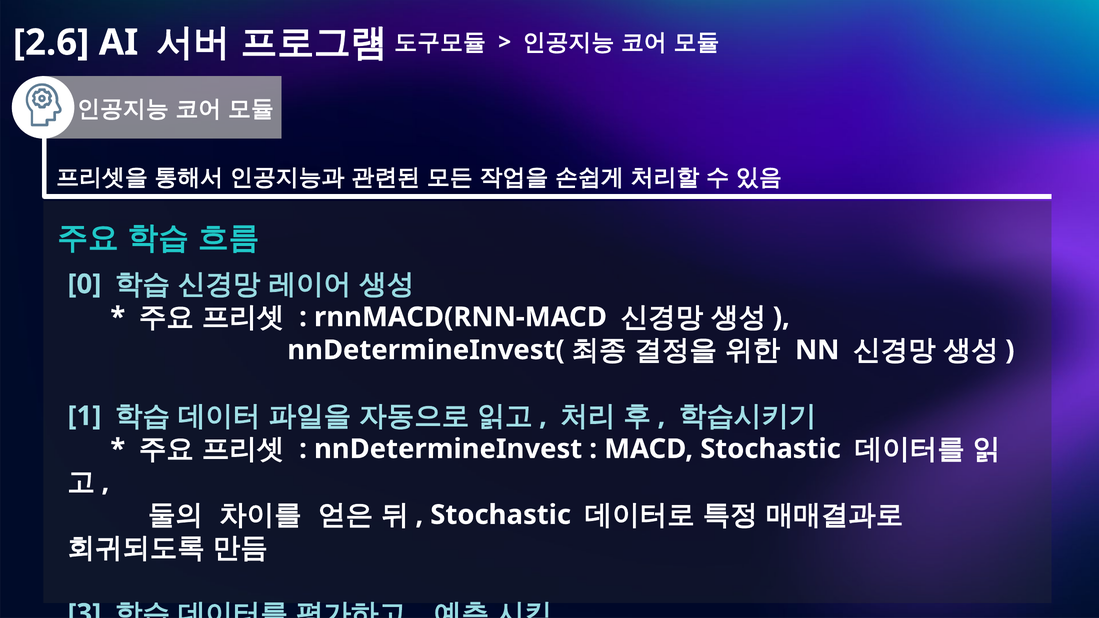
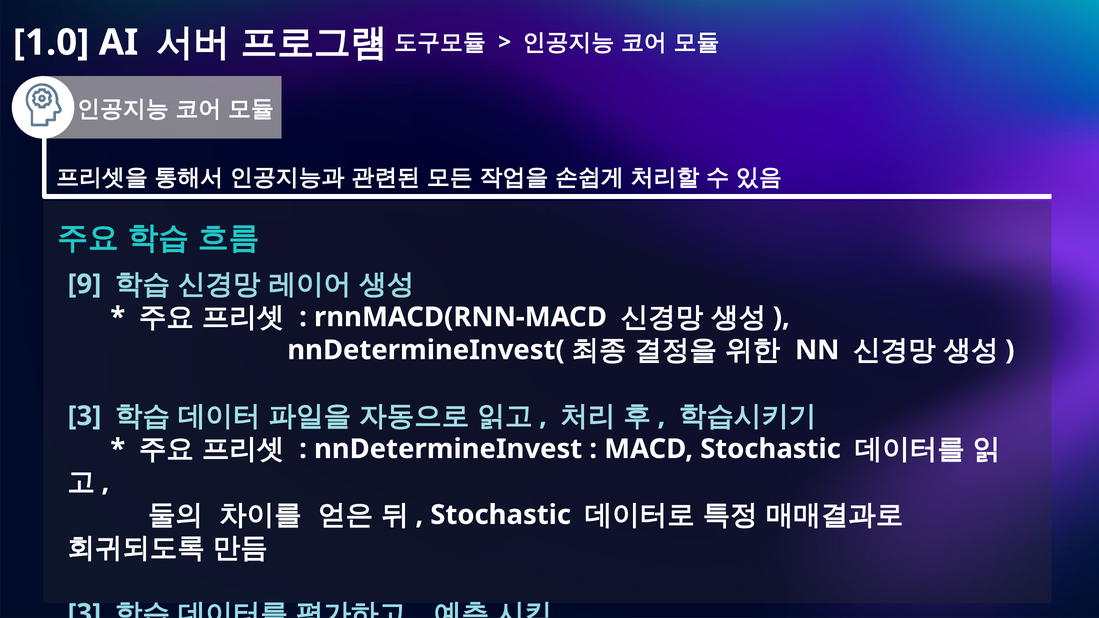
2.6: 2.6 -> 1.0 (51, 43)
0: 0 -> 9 (84, 284)
1: 1 -> 3 (84, 416)
